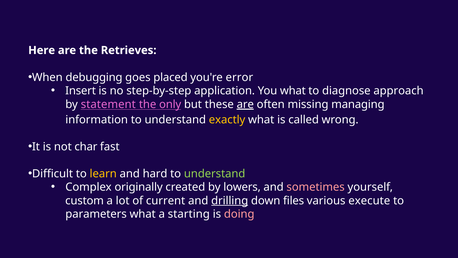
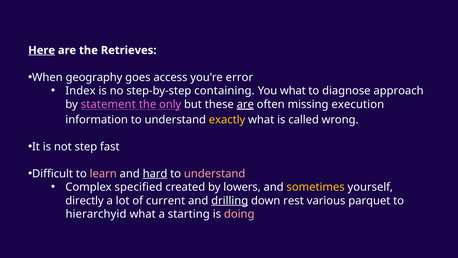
Here underline: none -> present (42, 50)
debugging: debugging -> geography (94, 77)
placed: placed -> access (170, 77)
Insert: Insert -> Index (80, 91)
application: application -> containing (224, 91)
managing: managing -> execution (358, 104)
char: char -> step (86, 146)
learn colour: yellow -> pink (103, 173)
hard underline: none -> present (155, 173)
understand colour: light green -> pink (215, 173)
originally: originally -> specified (138, 187)
sometimes colour: pink -> yellow (316, 187)
custom: custom -> directly (85, 200)
files: files -> rest (294, 200)
execute: execute -> parquet (369, 200)
parameters: parameters -> hierarchyid (96, 214)
